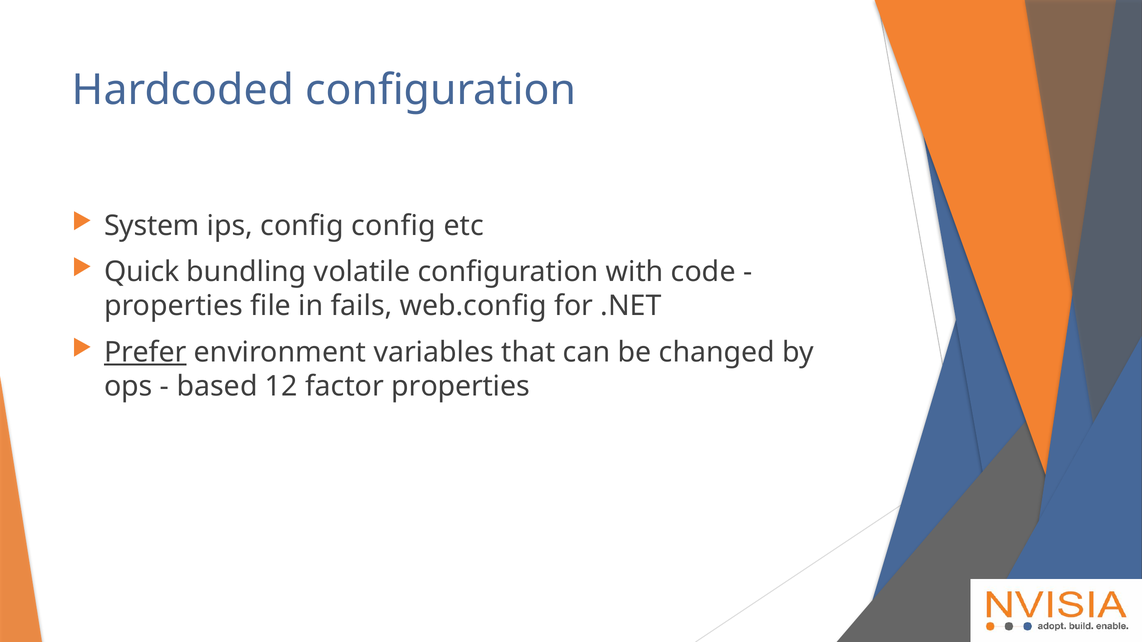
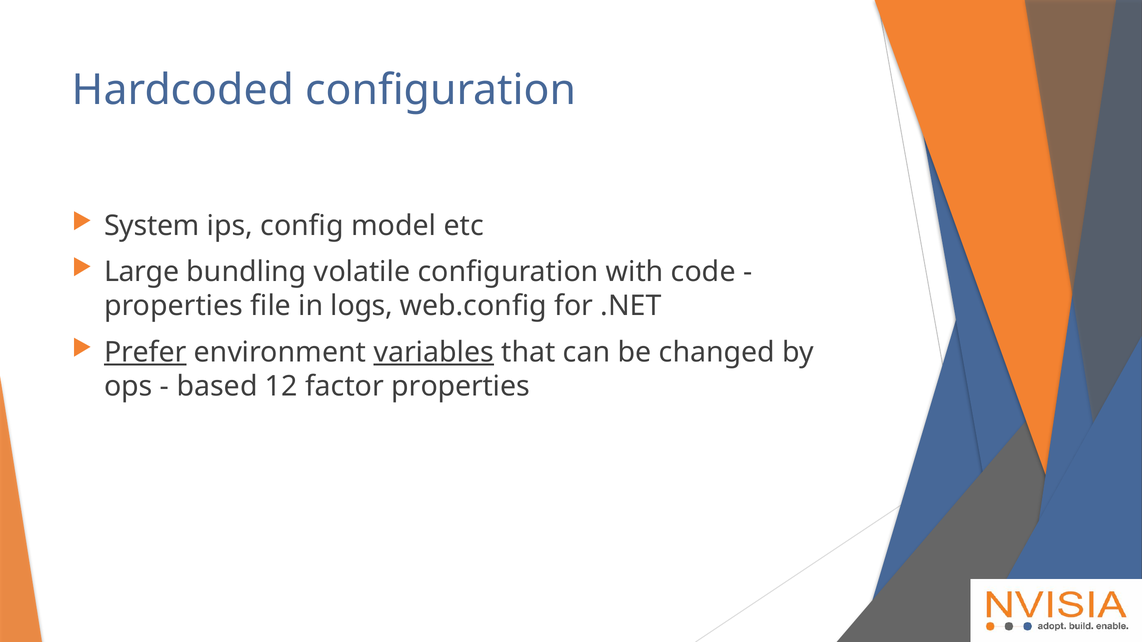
config config: config -> model (394, 226)
Quick: Quick -> Large (142, 272)
fails: fails -> logs (362, 306)
variables underline: none -> present (434, 352)
